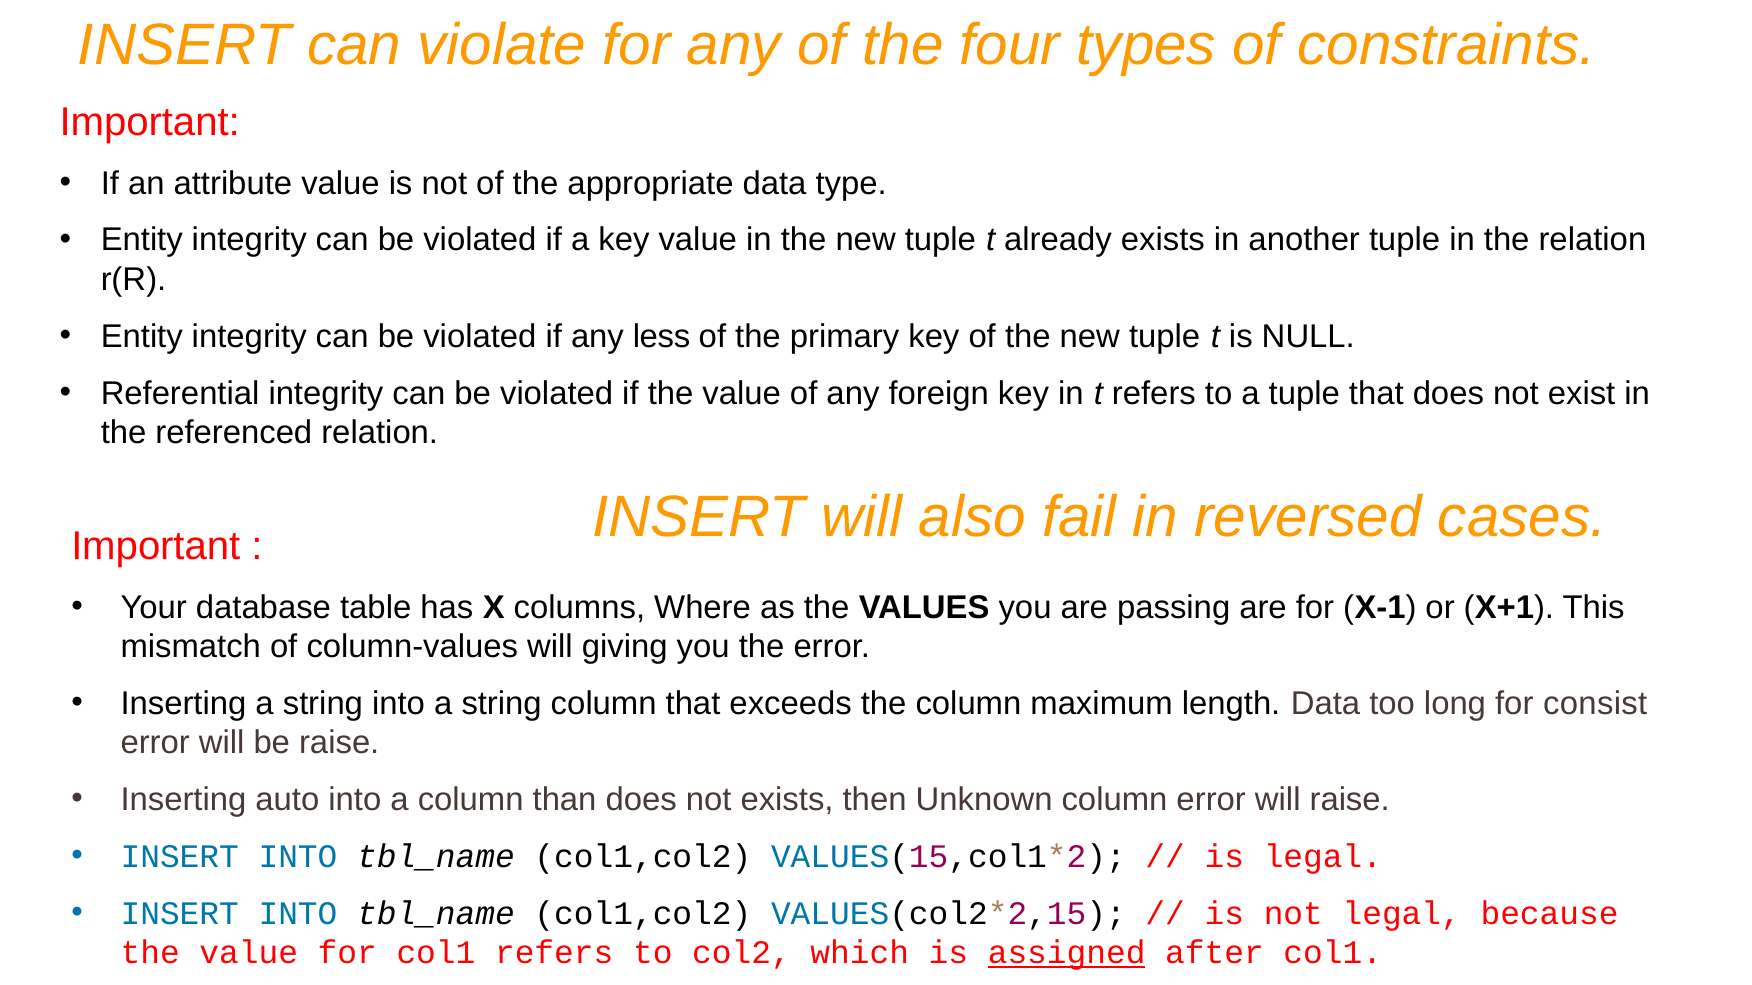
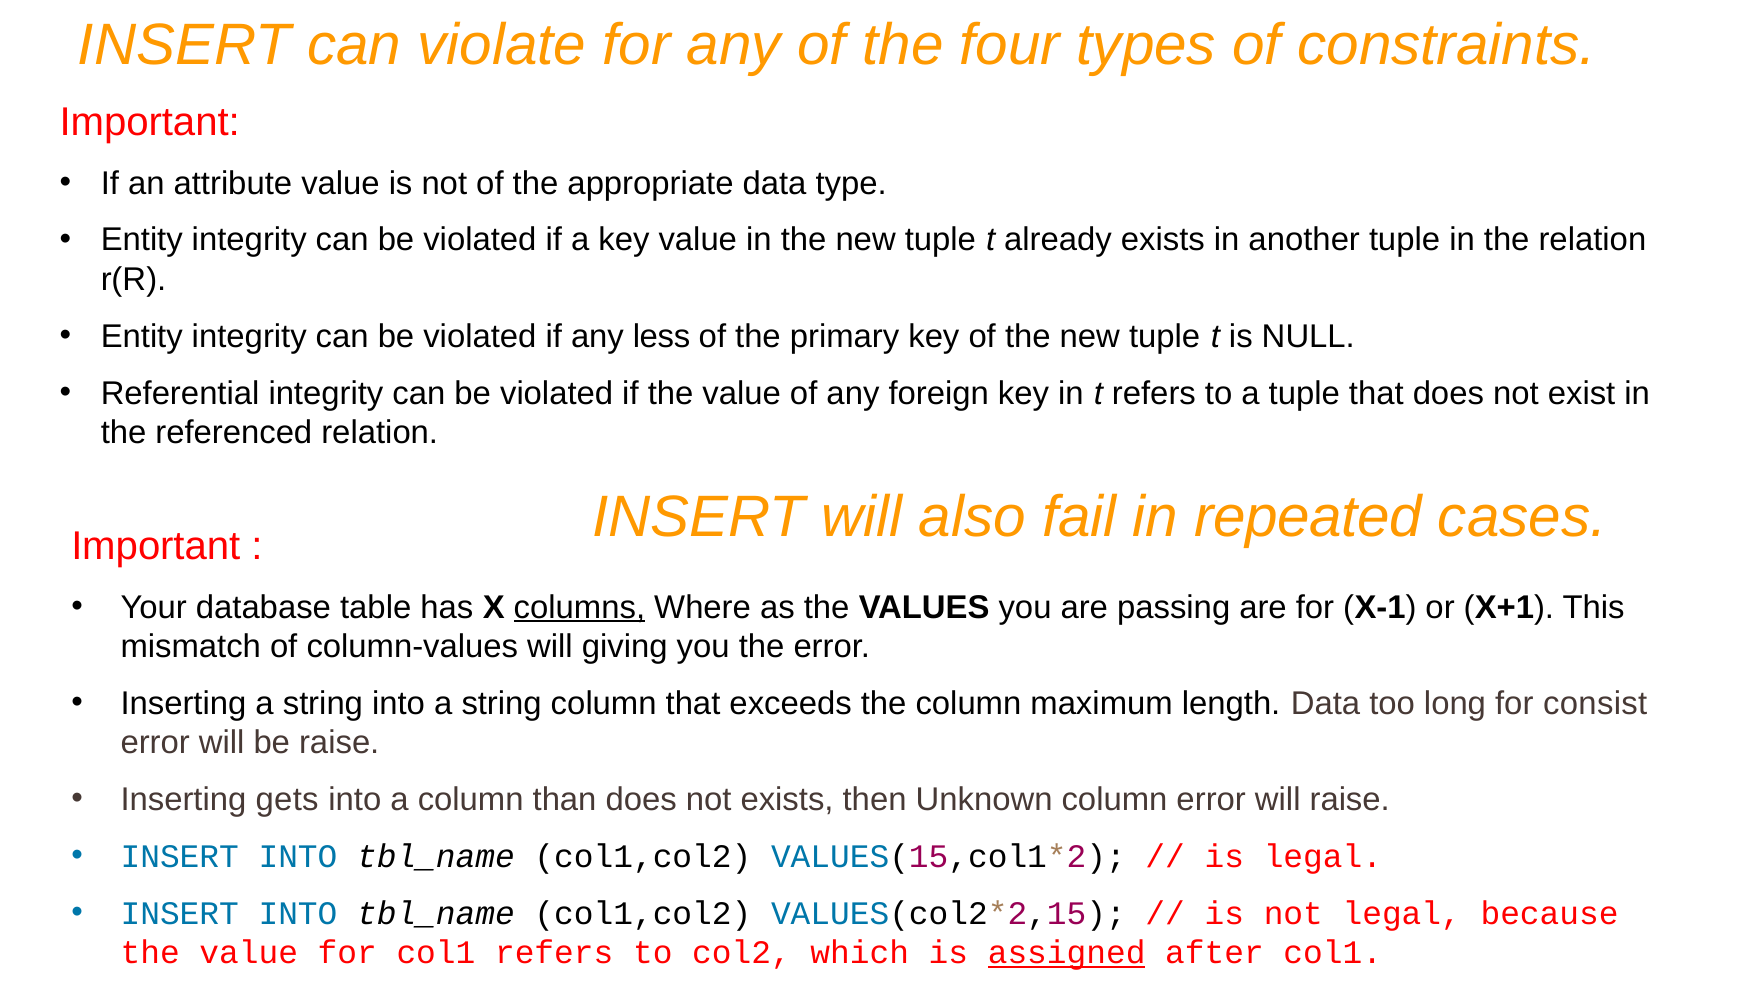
reversed: reversed -> repeated (1308, 518)
columns underline: none -> present (579, 608)
auto: auto -> gets (287, 800)
